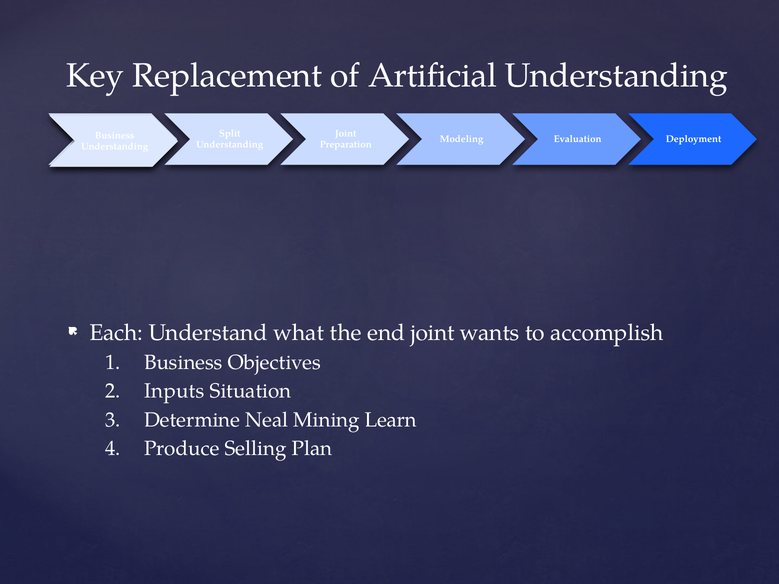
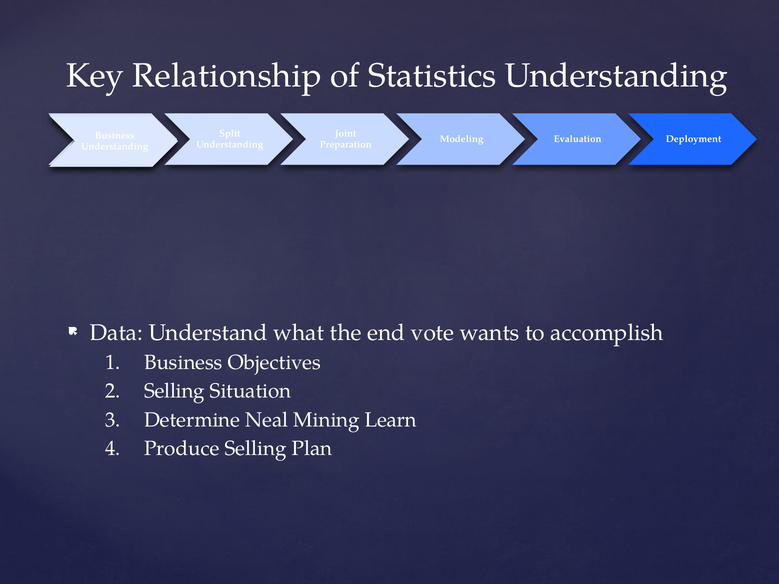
Replacement: Replacement -> Relationship (227, 76)
Artificial: Artificial -> Statistics (432, 76)
Each: Each -> Data (116, 333)
end joint: joint -> vote (432, 333)
Inputs: Inputs -> Selling (174, 391)
